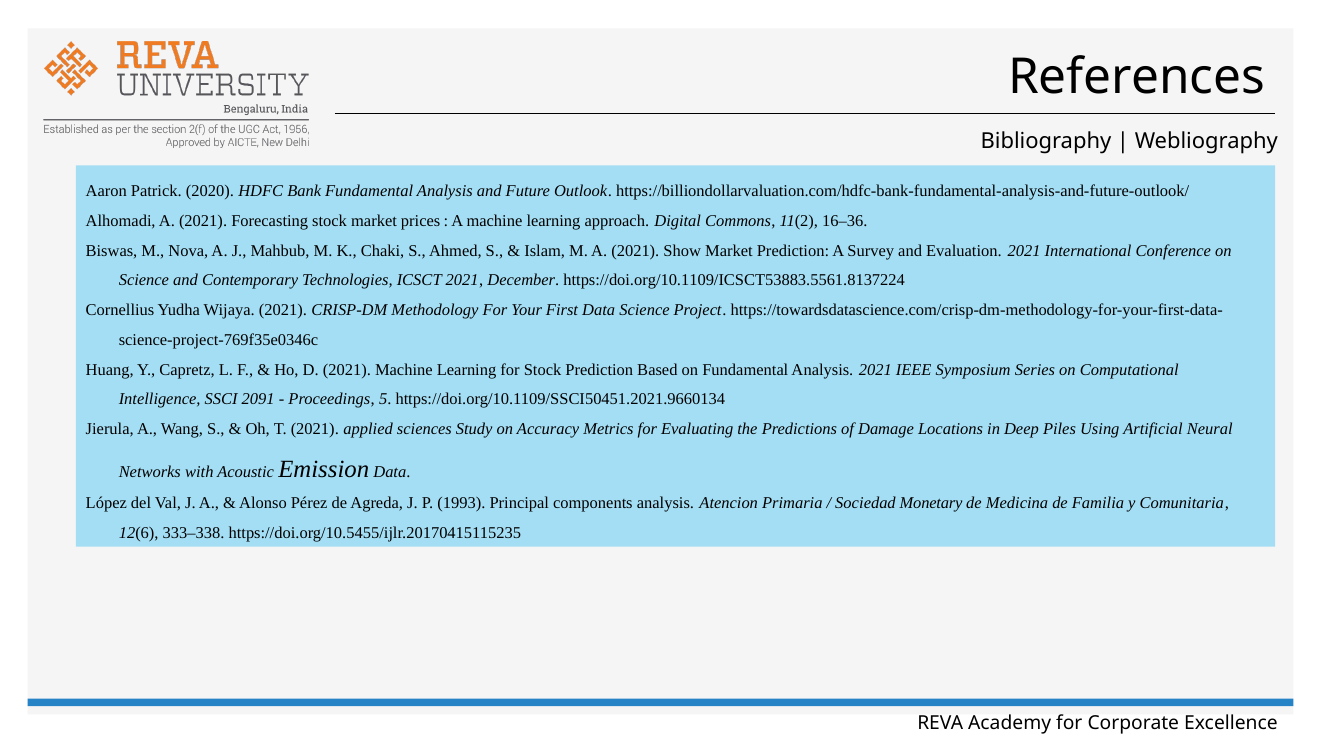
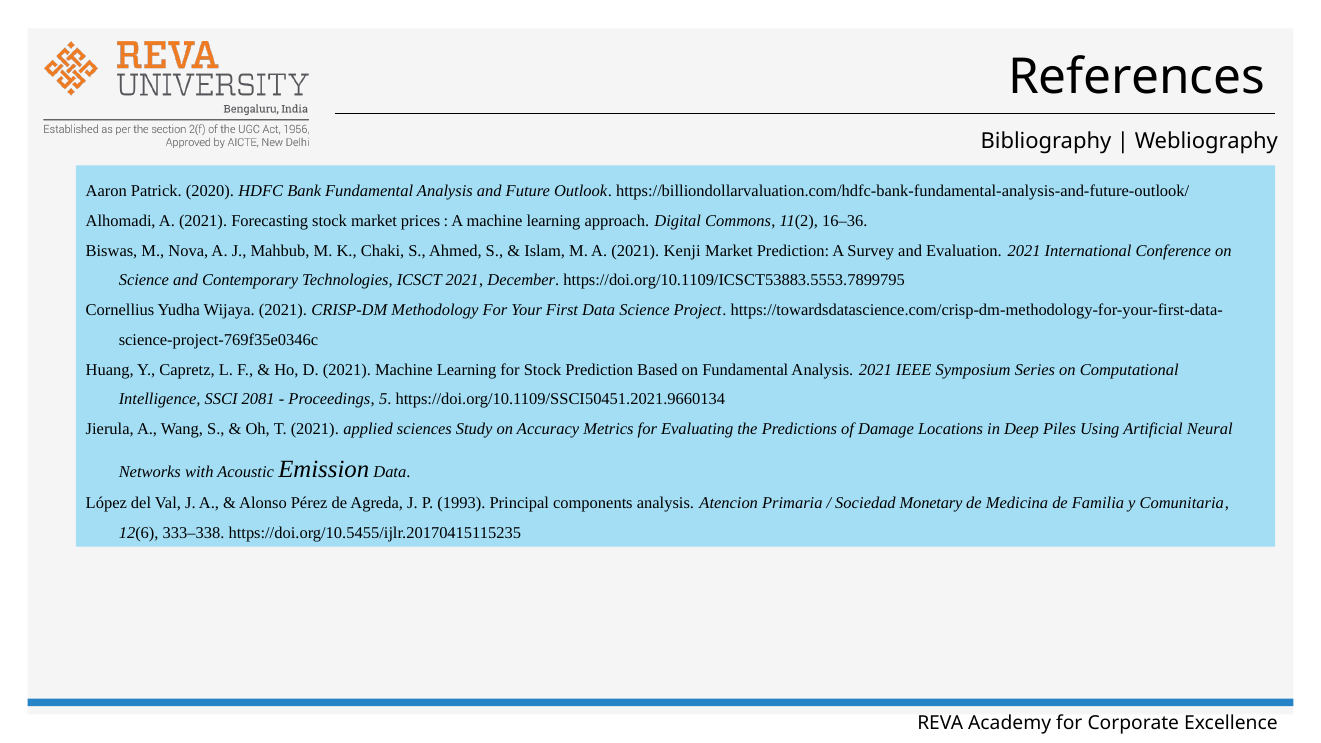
Show: Show -> Kenji (682, 251)
https://doi.org/10.1109/ICSCT53883.5561.8137224: https://doi.org/10.1109/ICSCT53883.5561.8137224 -> https://doi.org/10.1109/ICSCT53883.5553.7899795 (734, 280)
2091: 2091 -> 2081 (258, 399)
